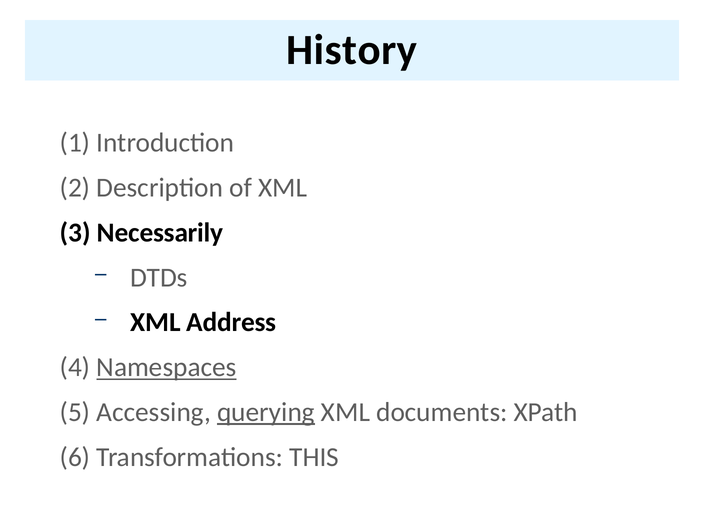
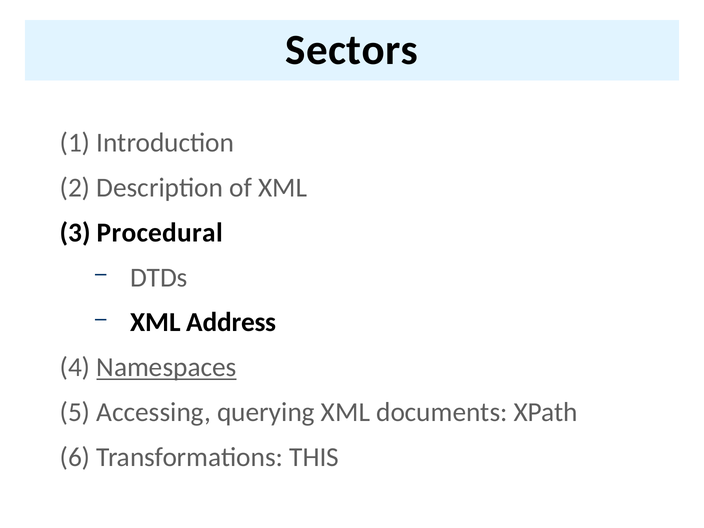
History: History -> Sectors (352, 50)
Necessarily: Necessarily -> Procedural (160, 233)
querying underline: present -> none (266, 412)
